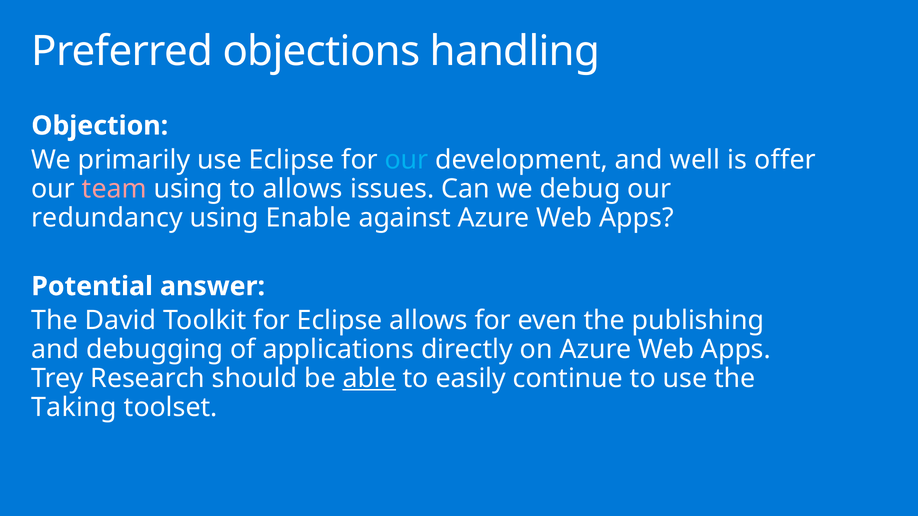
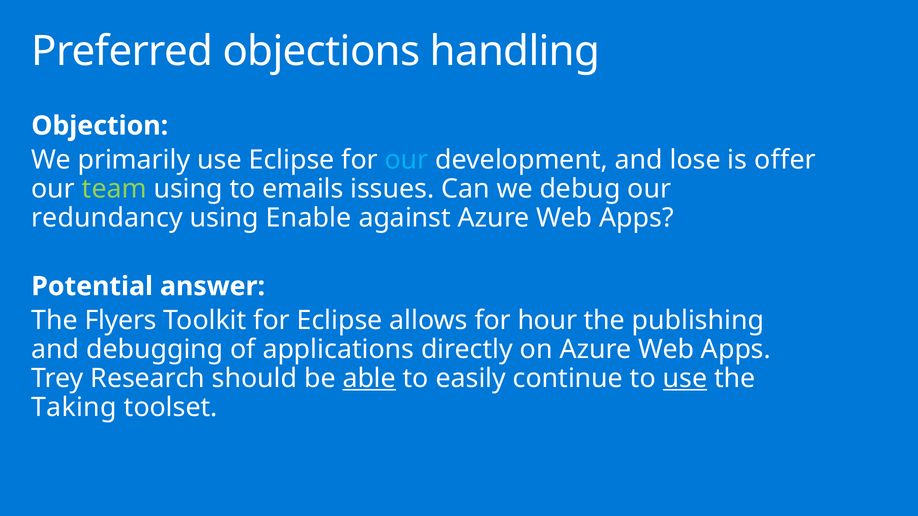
well: well -> lose (695, 160)
team colour: pink -> light green (114, 189)
to allows: allows -> emails (303, 189)
David: David -> Flyers (121, 321)
even: even -> hour (547, 321)
use underline: none -> present (685, 379)
